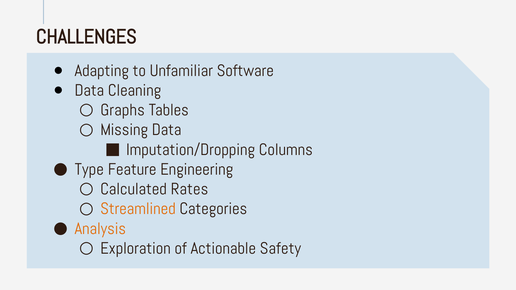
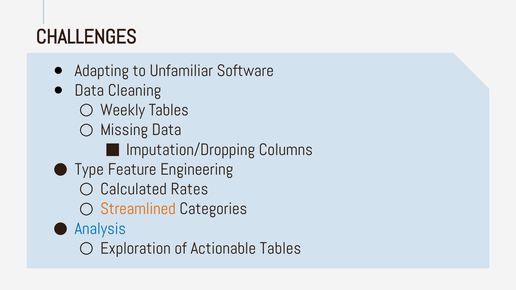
Graphs: Graphs -> Weekly (123, 110)
Analysis colour: orange -> blue (100, 229)
Actionable Safety: Safety -> Tables (280, 249)
